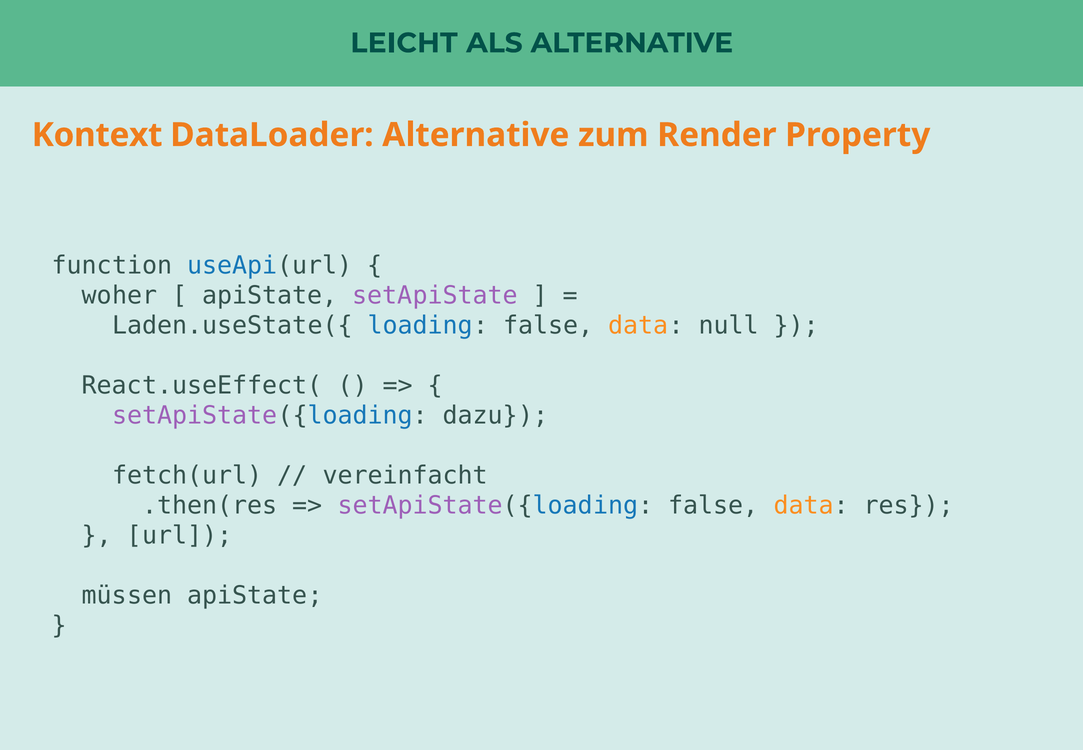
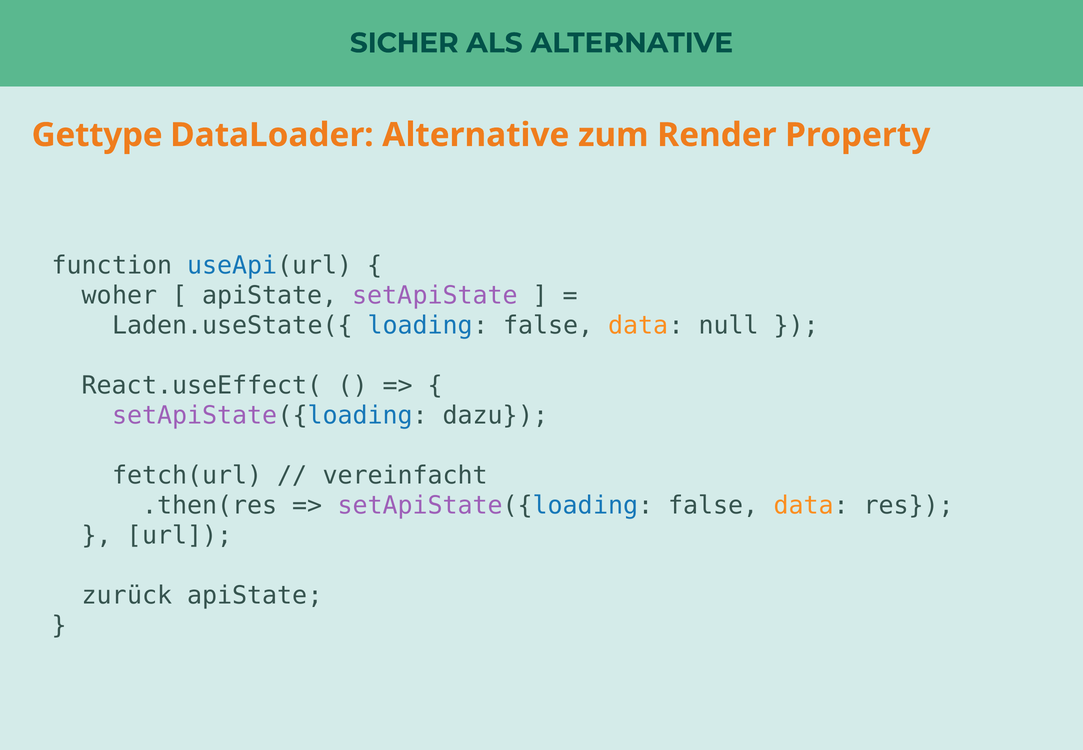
LEICHT: LEICHT -> SICHER (404, 43)
Kontext: Kontext -> Gettype (97, 135)
müssen: müssen -> zurück (127, 595)
